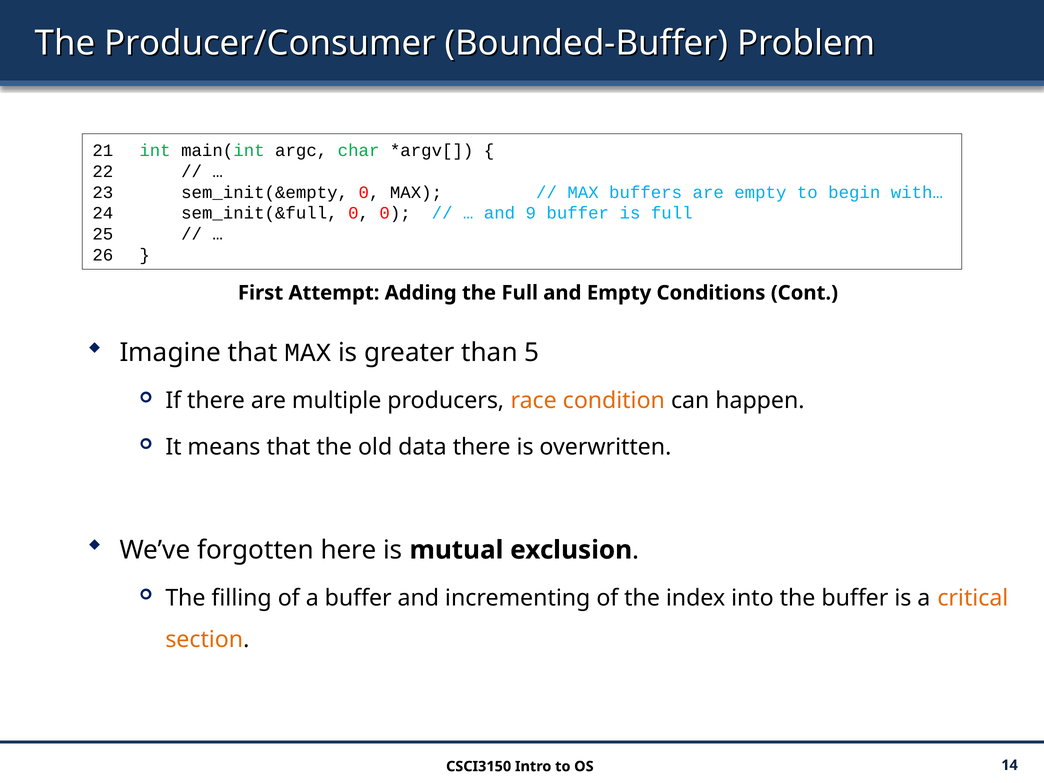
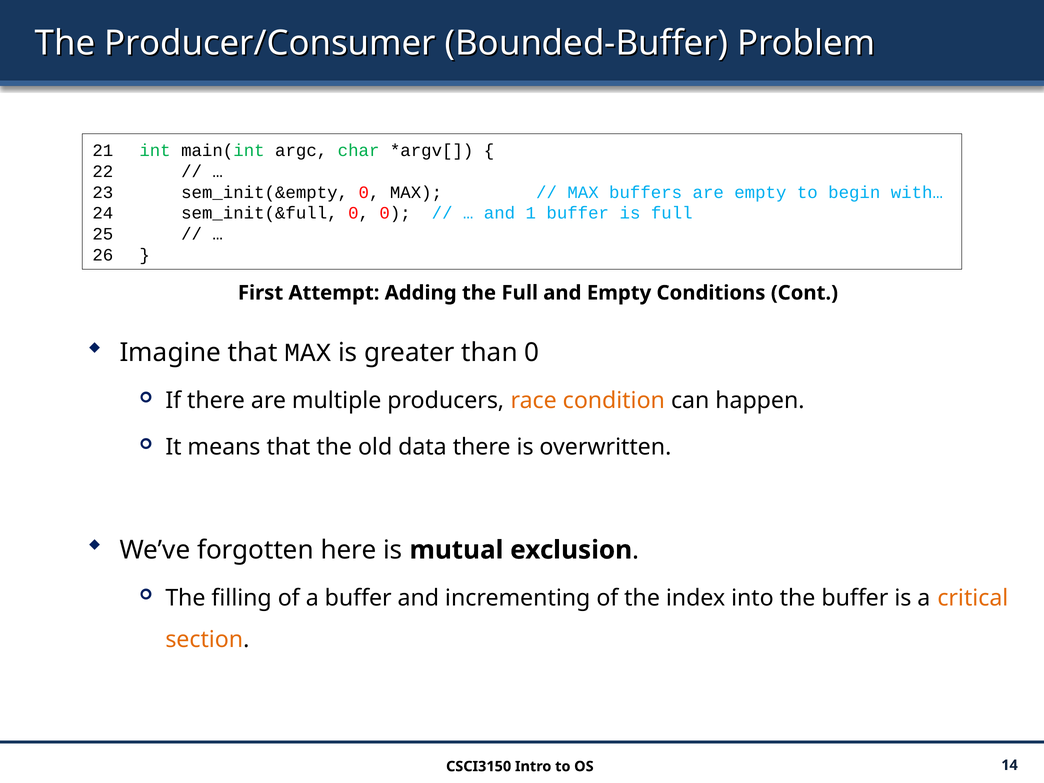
9: 9 -> 1 (531, 213)
than 5: 5 -> 0 (532, 353)
